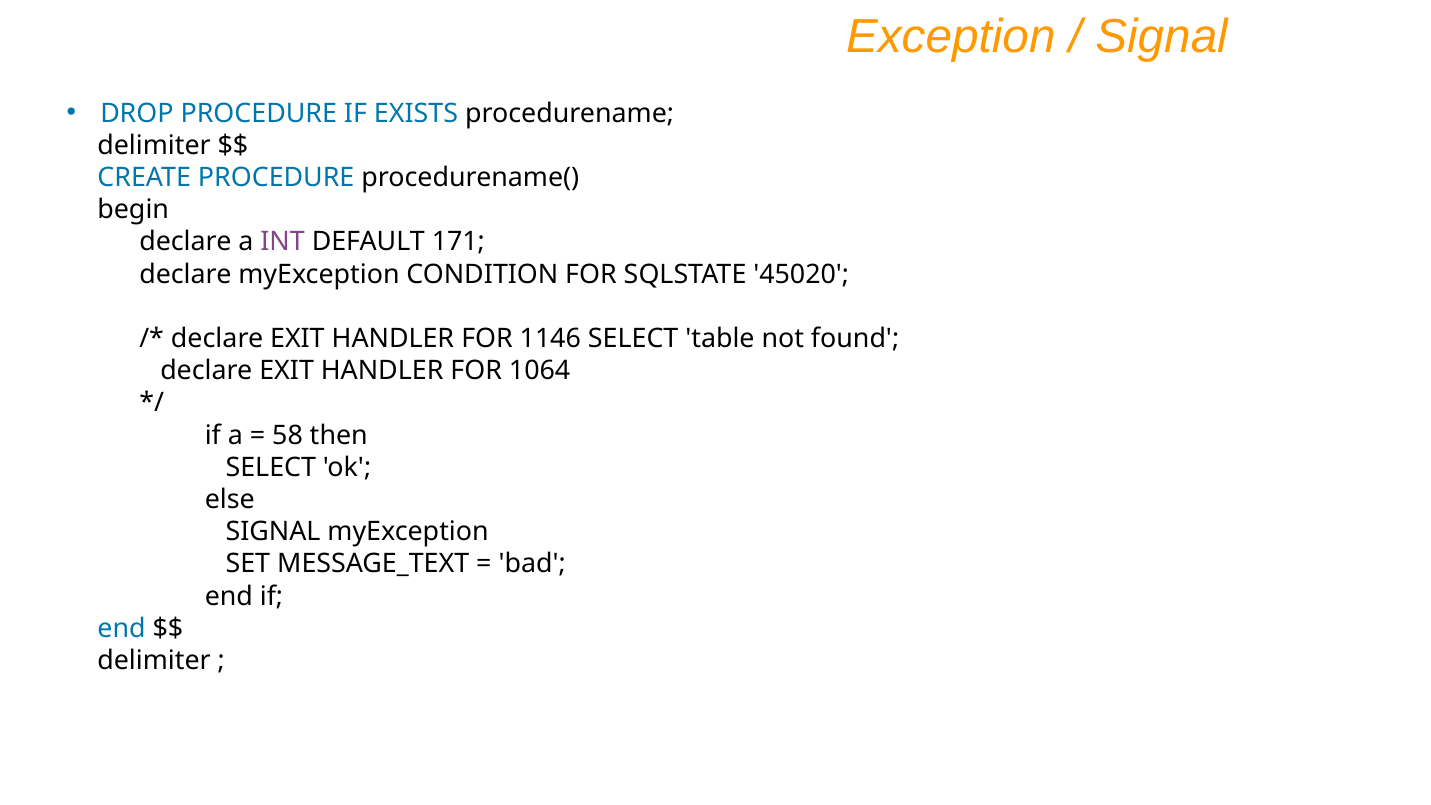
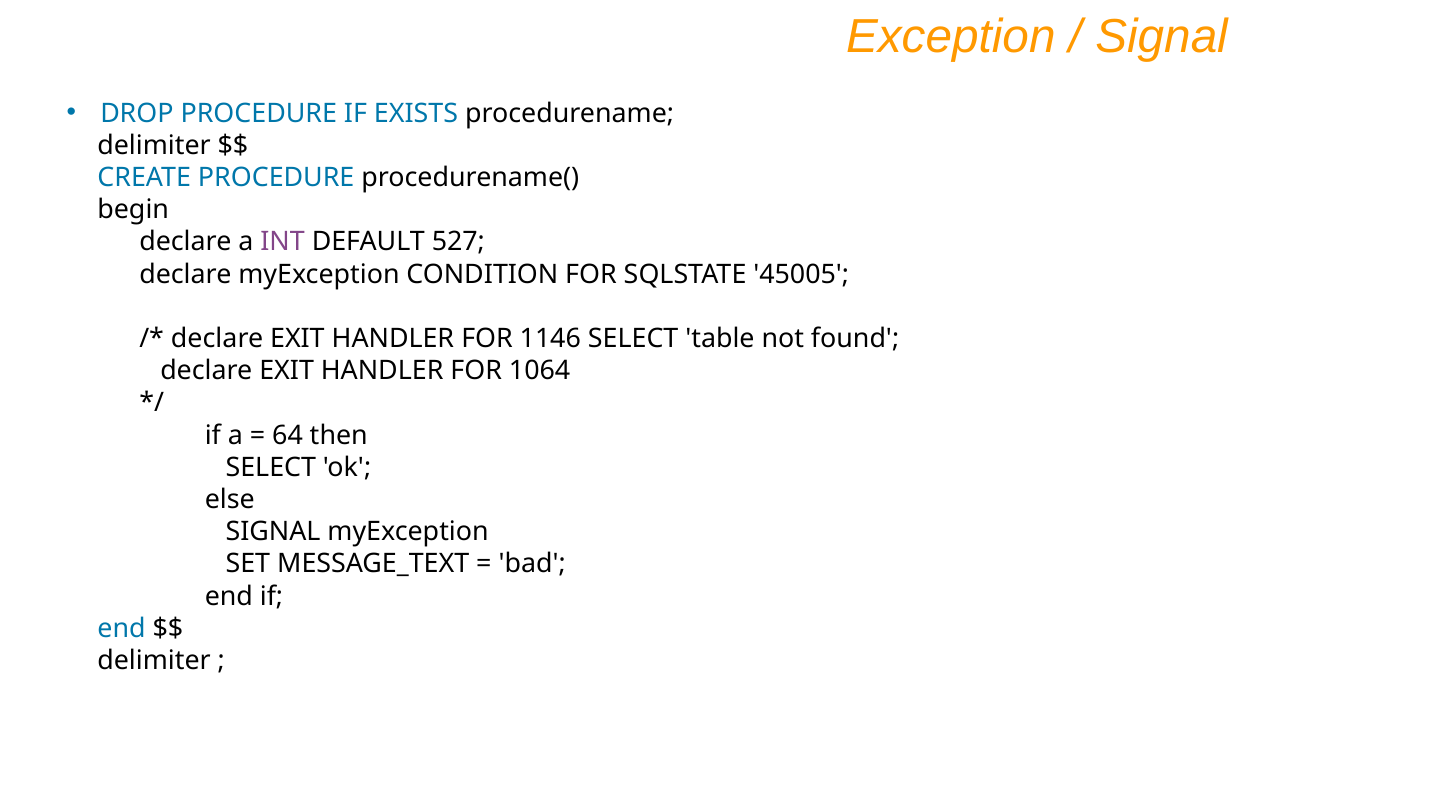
171: 171 -> 527 (458, 242)
45020: 45020 -> 45005 (801, 274)
58: 58 -> 64 (288, 435)
